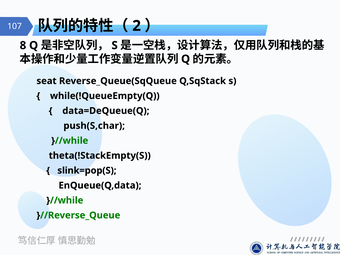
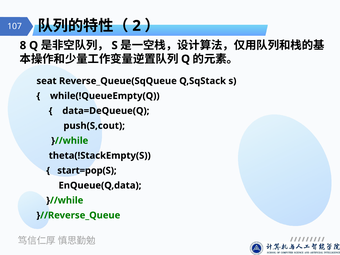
push(S,char: push(S,char -> push(S,cout (94, 126)
slink=pop(S: slink=pop(S -> start=pop(S (87, 170)
